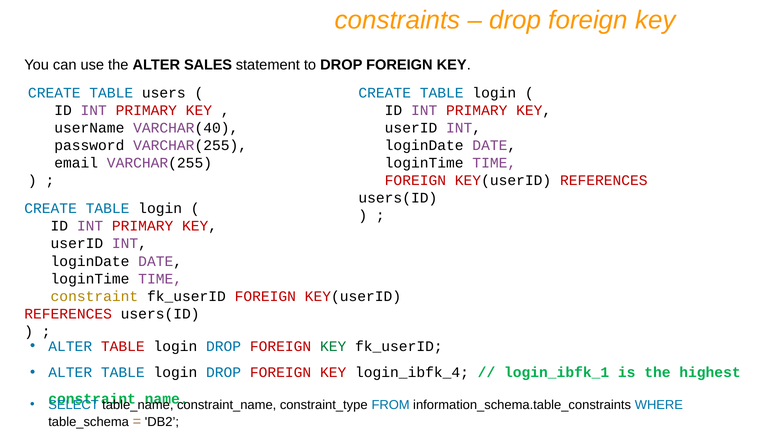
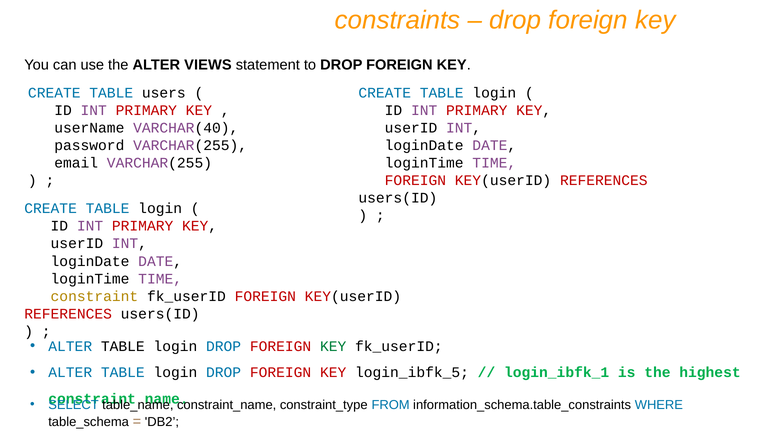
SALES: SALES -> VIEWS (208, 65)
TABLE colour: red -> black (123, 346)
login_ibfk_4: login_ibfk_4 -> login_ibfk_5 (412, 373)
